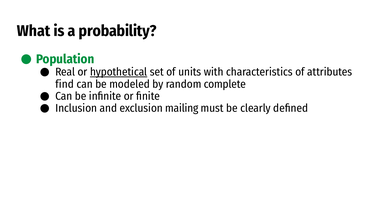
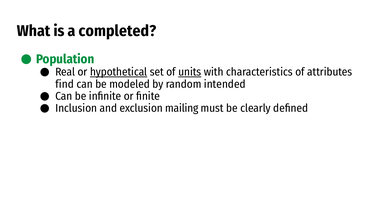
probability: probability -> completed (117, 31)
units underline: none -> present (190, 72)
complete: complete -> intended (225, 84)
